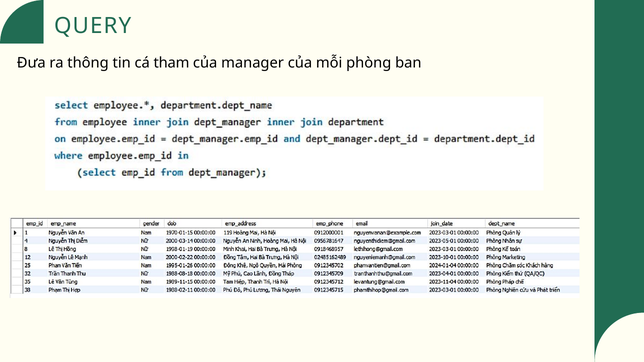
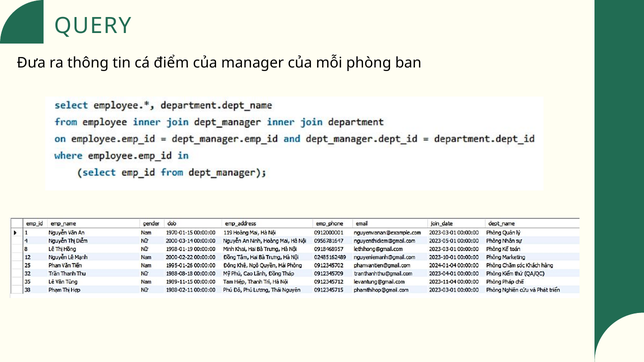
tham: tham -> điểm (171, 63)
